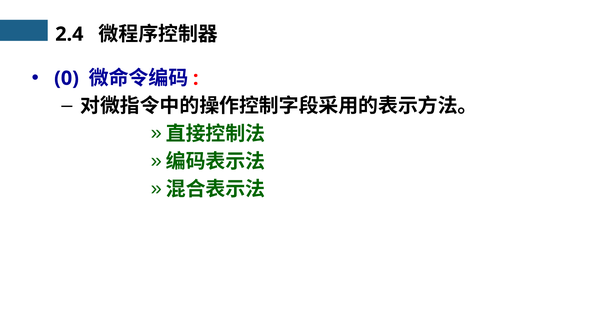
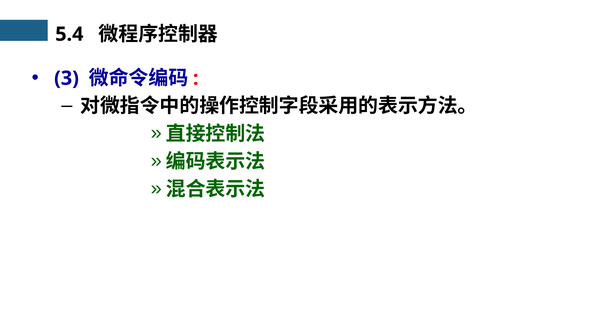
2.4: 2.4 -> 5.4 (69, 34)
0: 0 -> 3 (67, 78)
